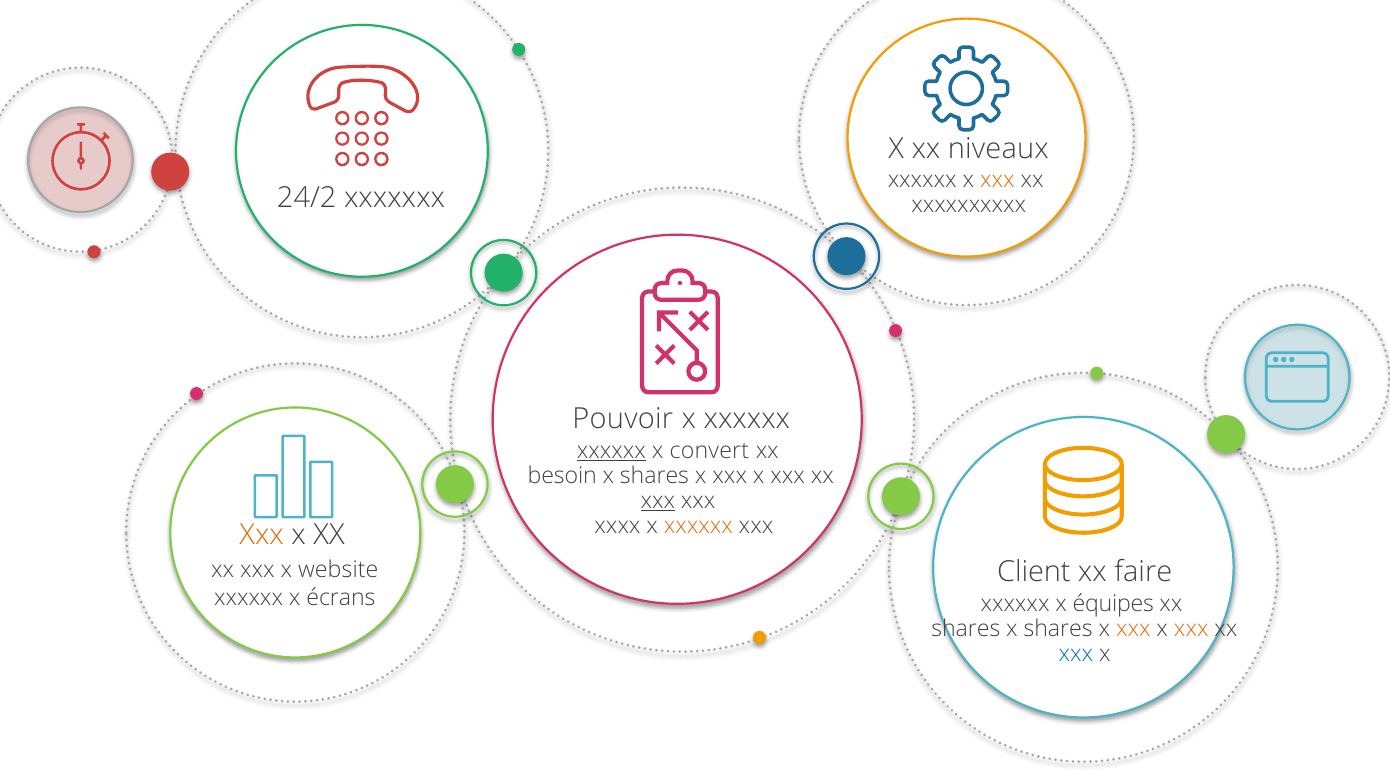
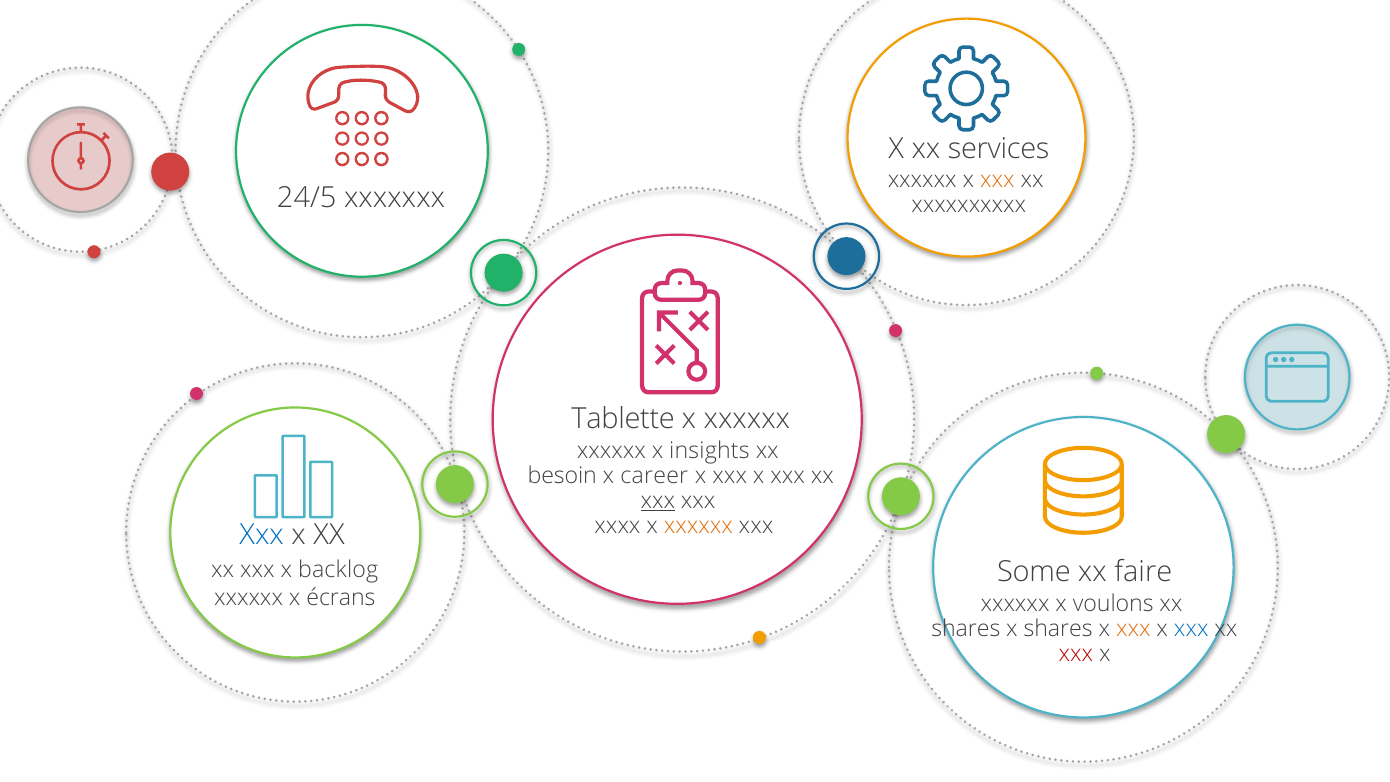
niveaux: niveaux -> services (999, 149)
24/2: 24/2 -> 24/5 (307, 198)
Pouvoir: Pouvoir -> Tablette (623, 419)
xxxxxx underline: present -> none (611, 451)
convert: convert -> insights (709, 451)
shares: shares -> career (654, 476)
Xxx colour: orange -> blue (262, 535)
website: website -> backlog (338, 570)
Client: Client -> Some (1034, 572)
équipes: équipes -> voulons (1113, 603)
xxx colour: orange -> blue (1191, 628)
xxx colour: blue -> red (1076, 653)
